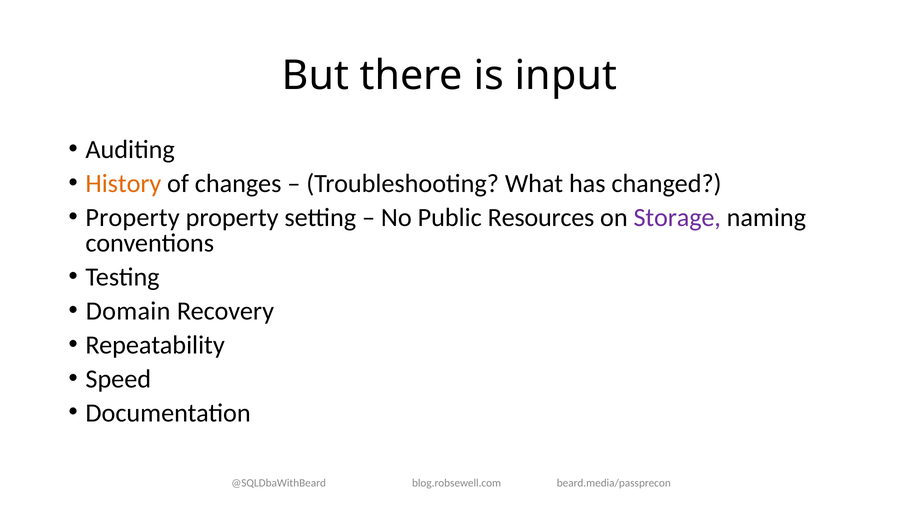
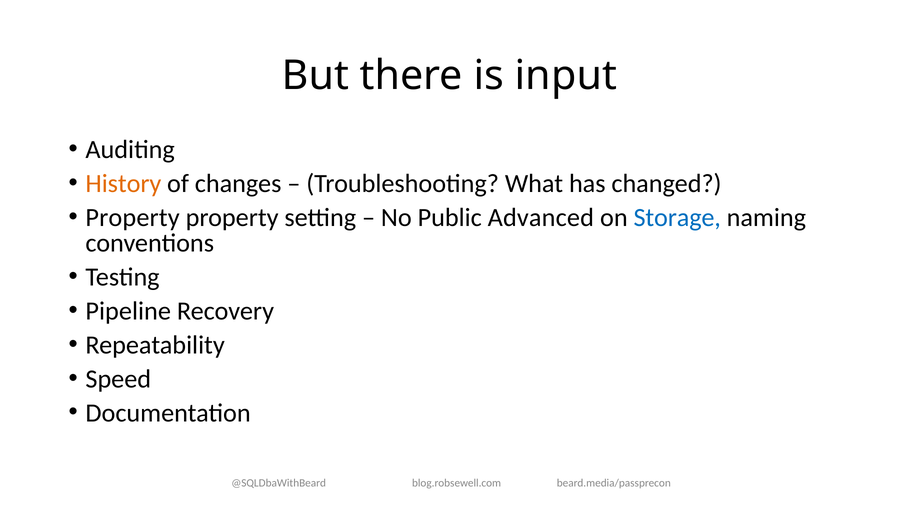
Resources: Resources -> Advanced (541, 218)
Storage colour: purple -> blue (677, 218)
Domain: Domain -> Pipeline (128, 311)
